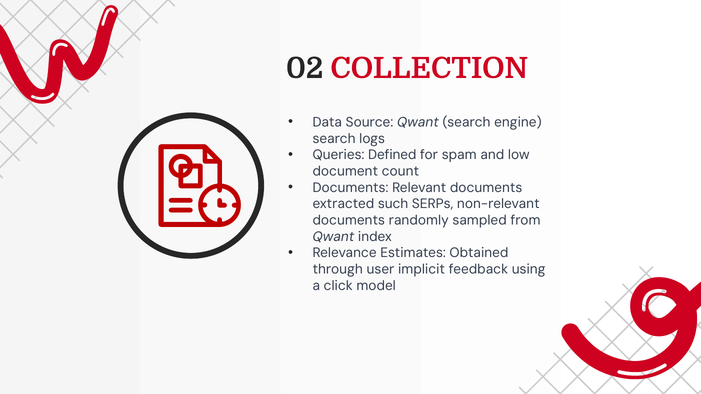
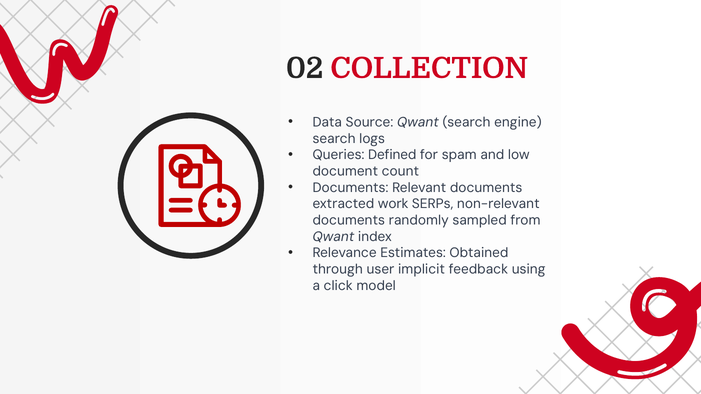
such: such -> work (393, 204)
